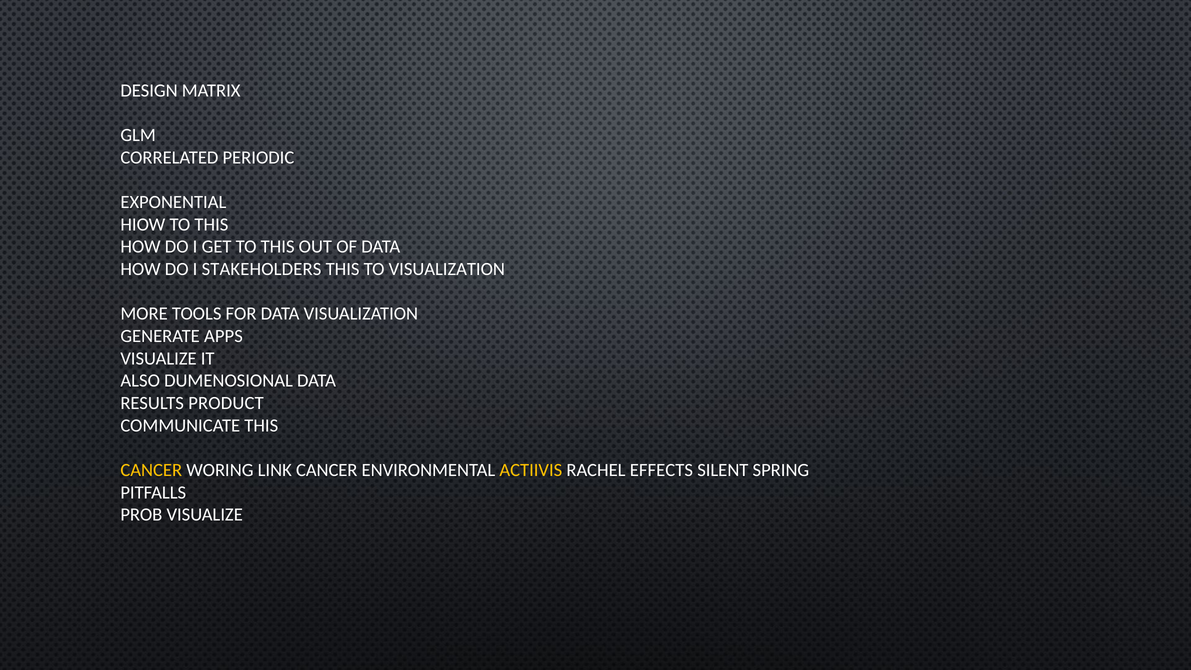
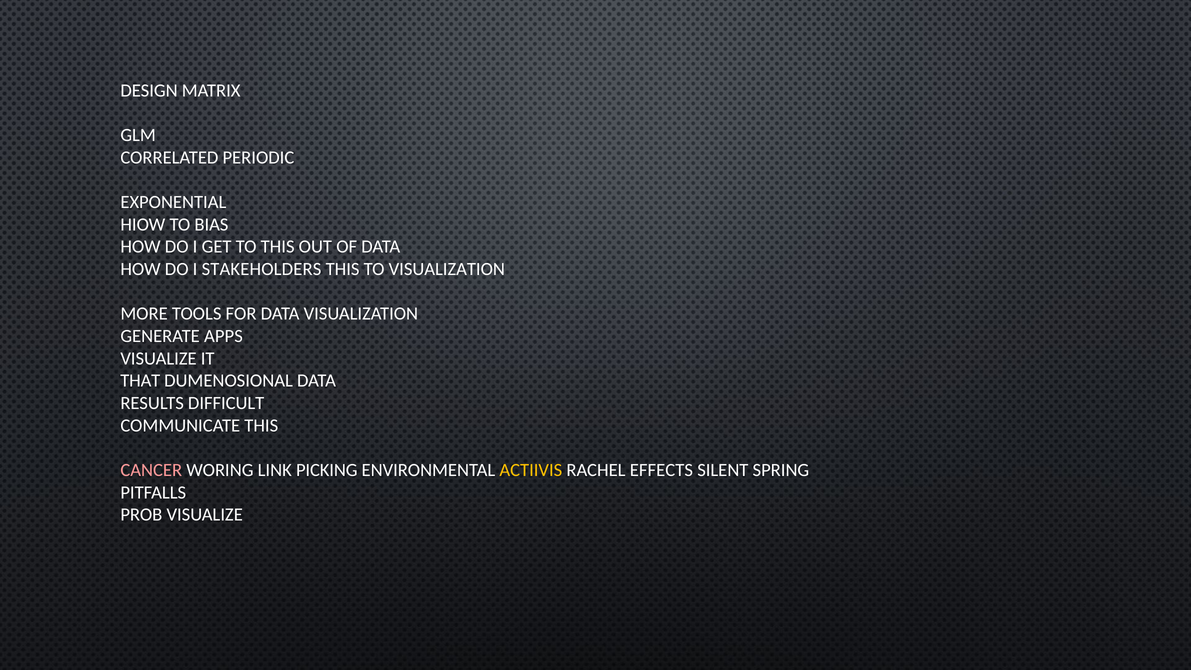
HIOW TO THIS: THIS -> BIAS (211, 224)
ALSO: ALSO -> THAT (140, 381)
PRODUCT: PRODUCT -> DIFFICULT (226, 403)
CANCER colour: yellow -> pink (151, 470)
LINK CANCER: CANCER -> PICKING (327, 470)
